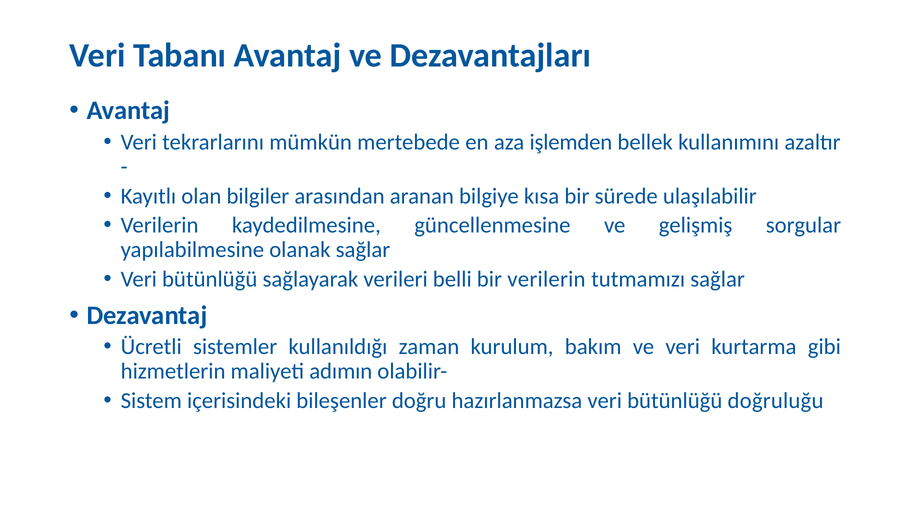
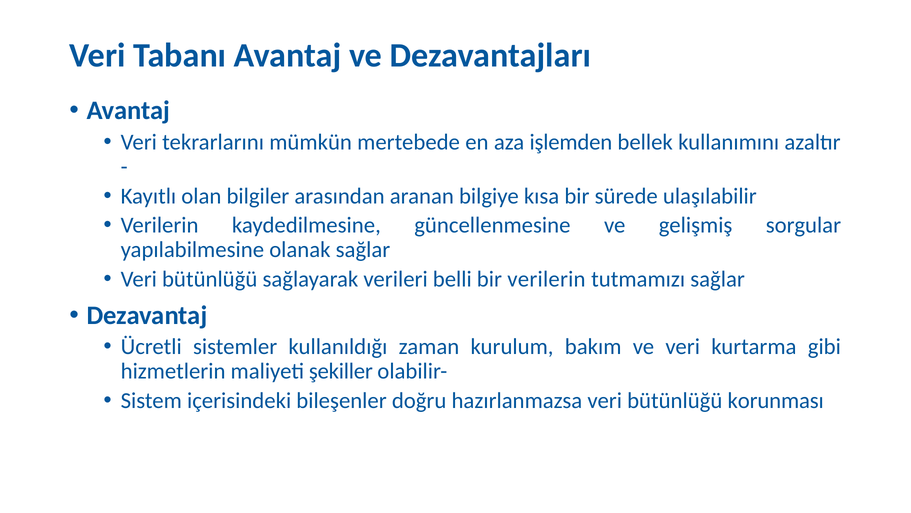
adımın: adımın -> şekiller (341, 371)
doğruluğu: doğruluğu -> korunması (776, 400)
